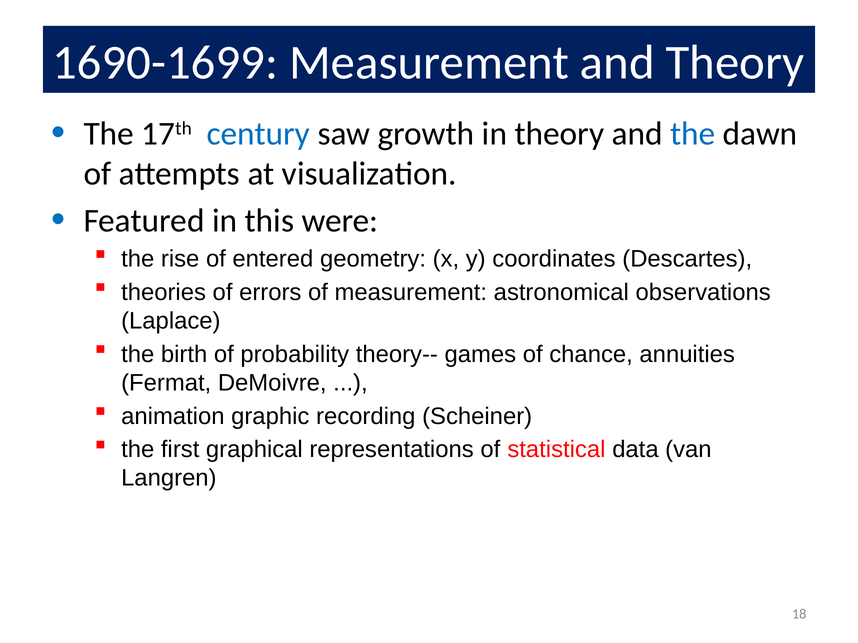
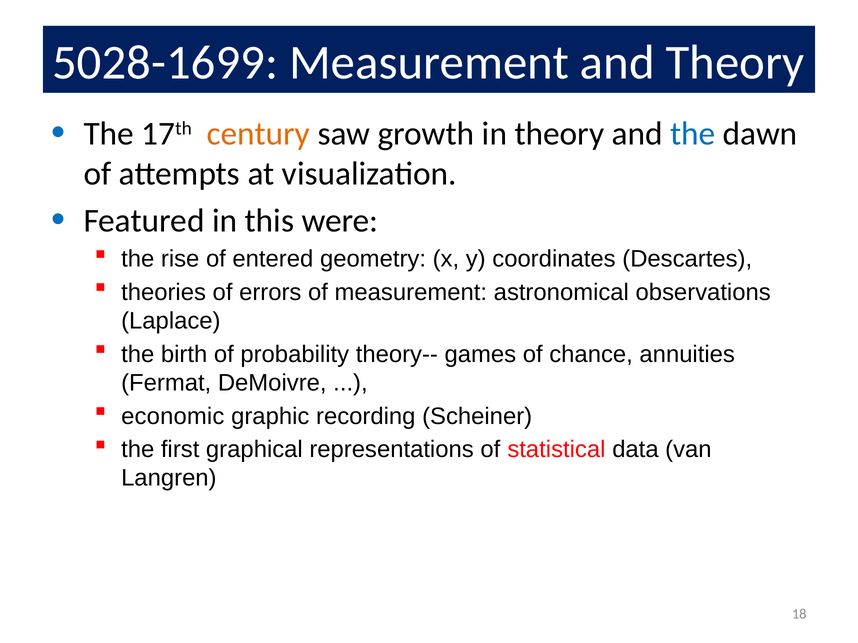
1690-1699: 1690-1699 -> 5028-1699 (165, 63)
century colour: blue -> orange (258, 134)
animation: animation -> economic (173, 417)
